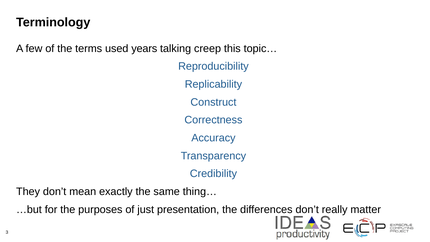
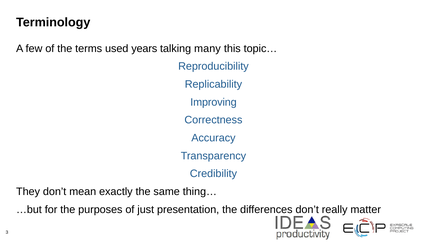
creep: creep -> many (207, 49)
Construct: Construct -> Improving (213, 102)
